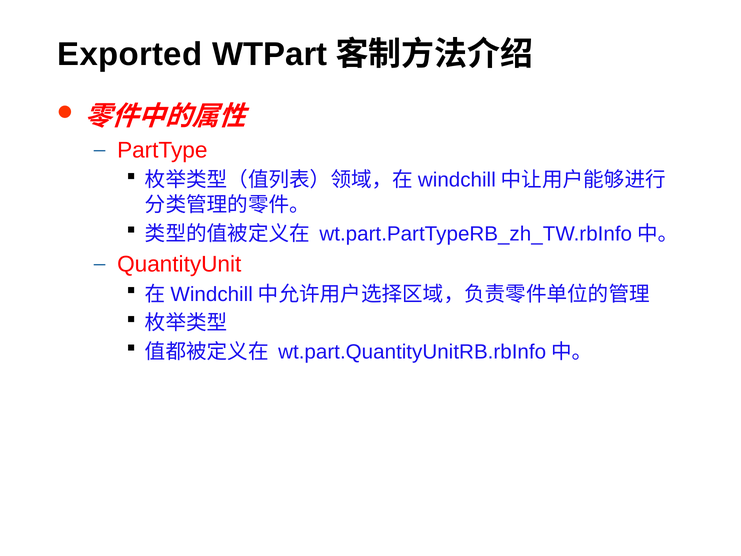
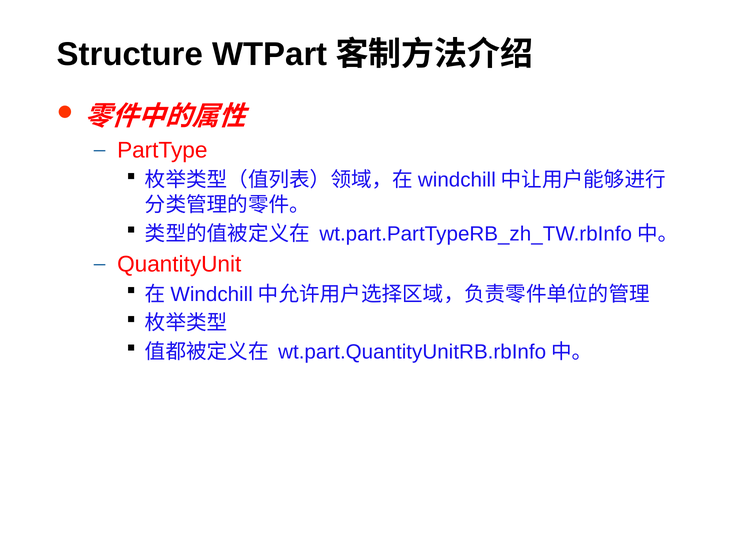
Exported: Exported -> Structure (130, 54)
